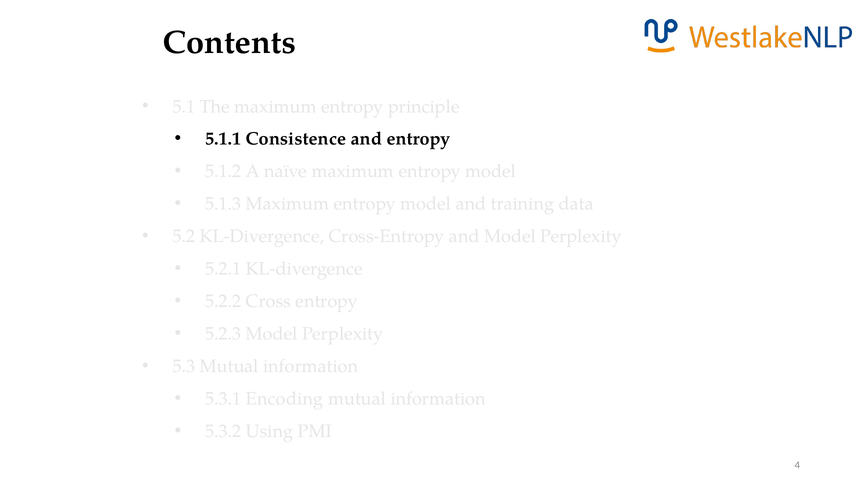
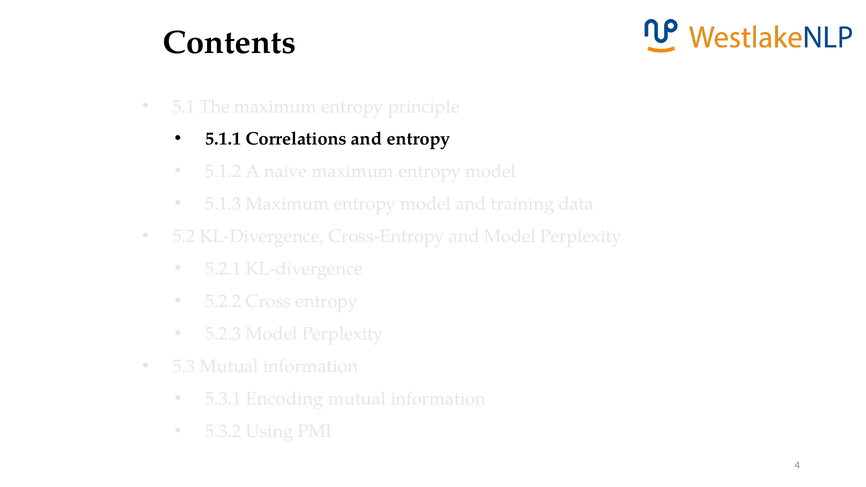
Consistence: Consistence -> Correlations (296, 139)
